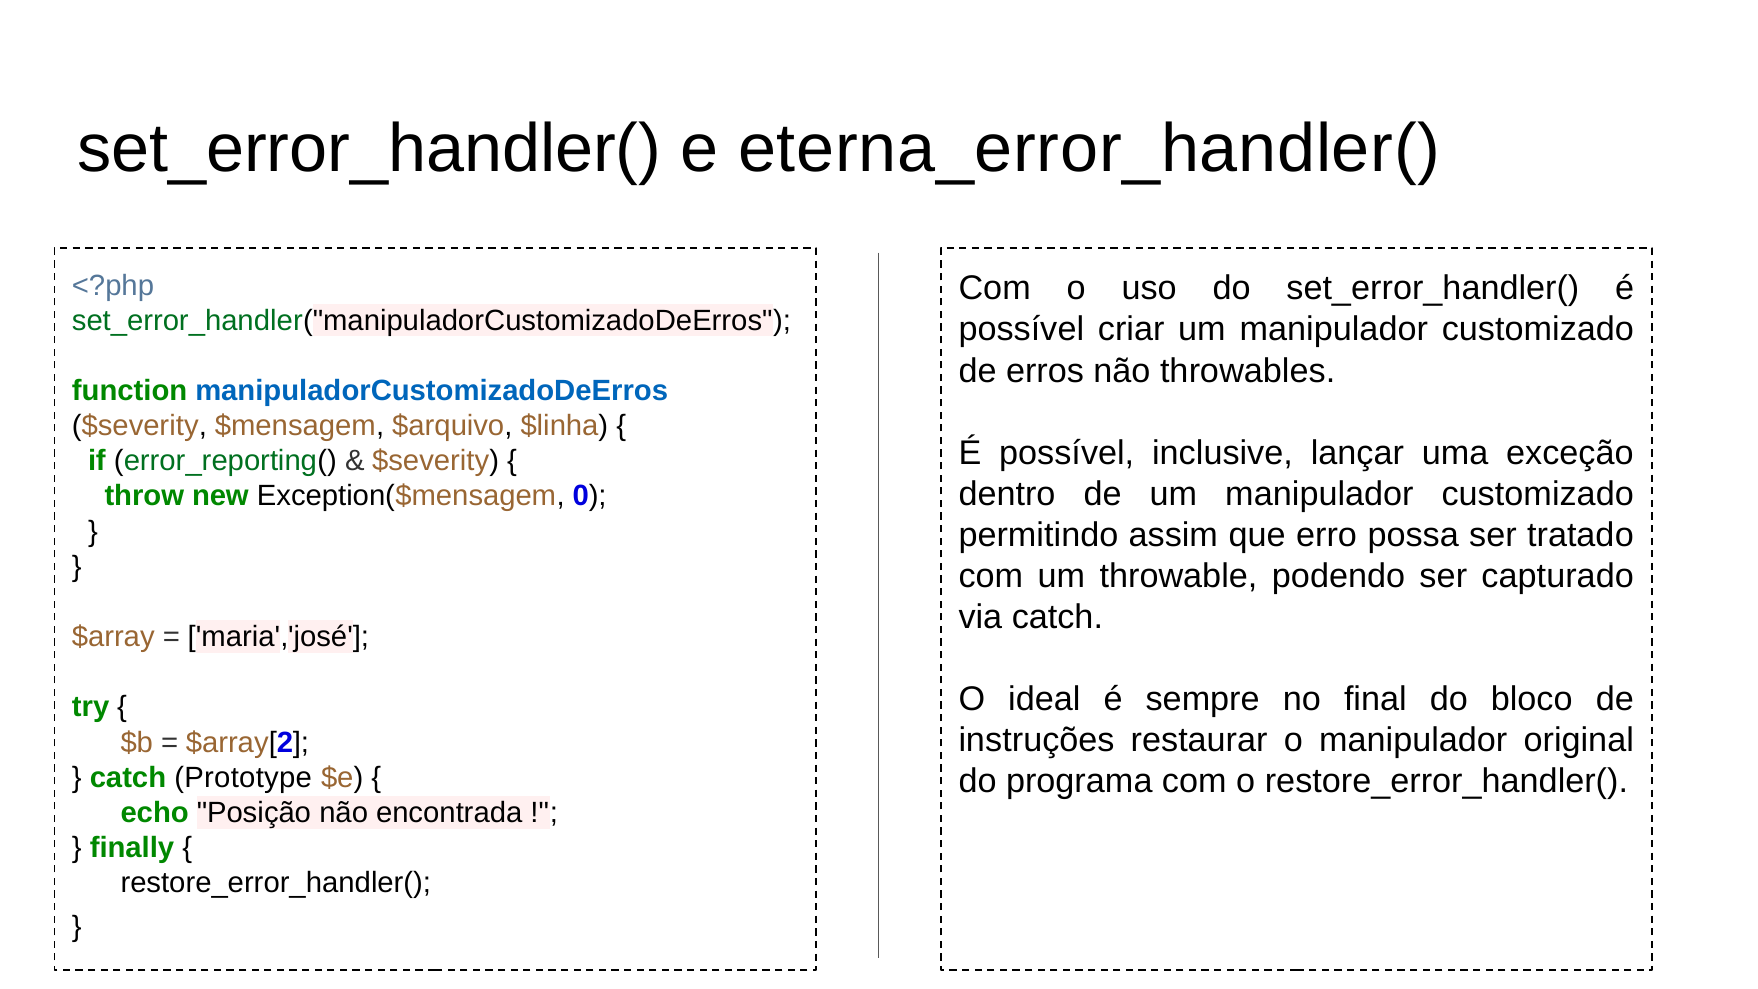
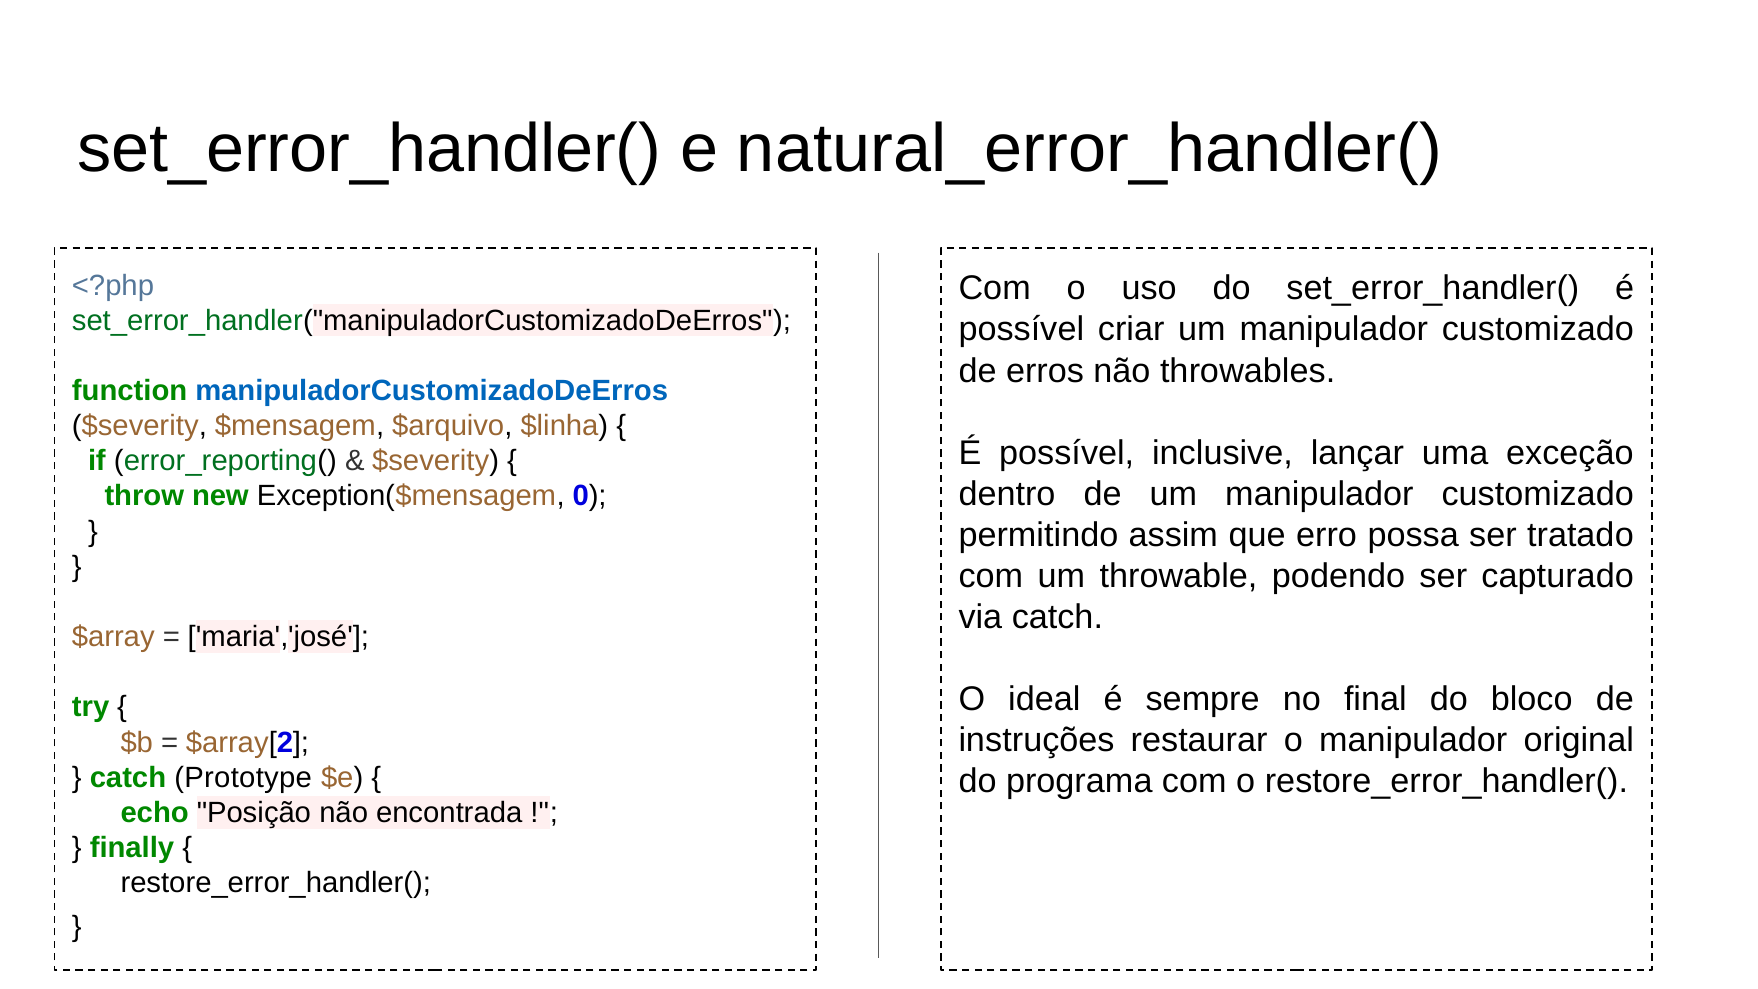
eterna_error_handler(: eterna_error_handler( -> natural_error_handler( (1090, 149)
